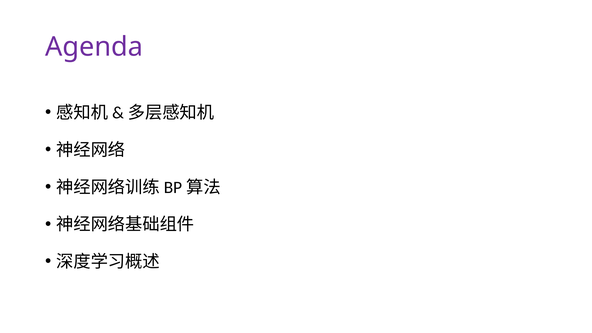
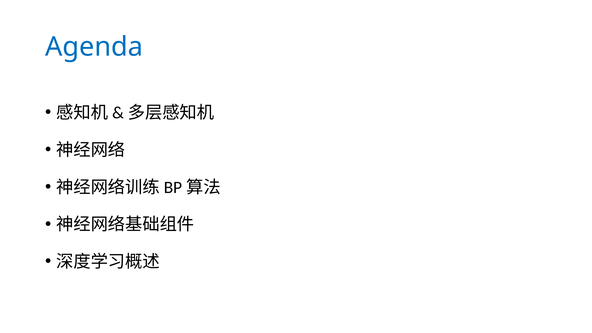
Agenda colour: purple -> blue (94, 47)
